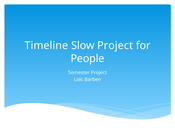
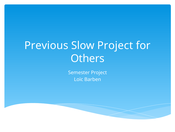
Timeline: Timeline -> Previous (46, 45)
People: People -> Others (88, 58)
